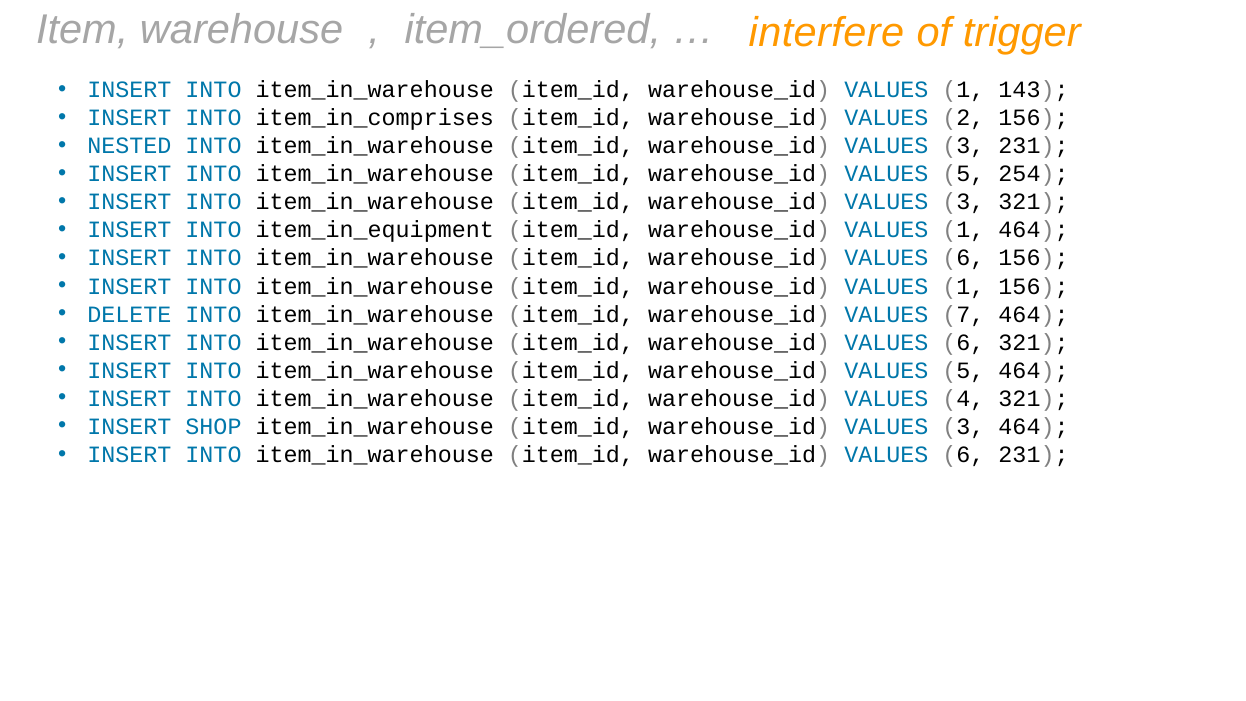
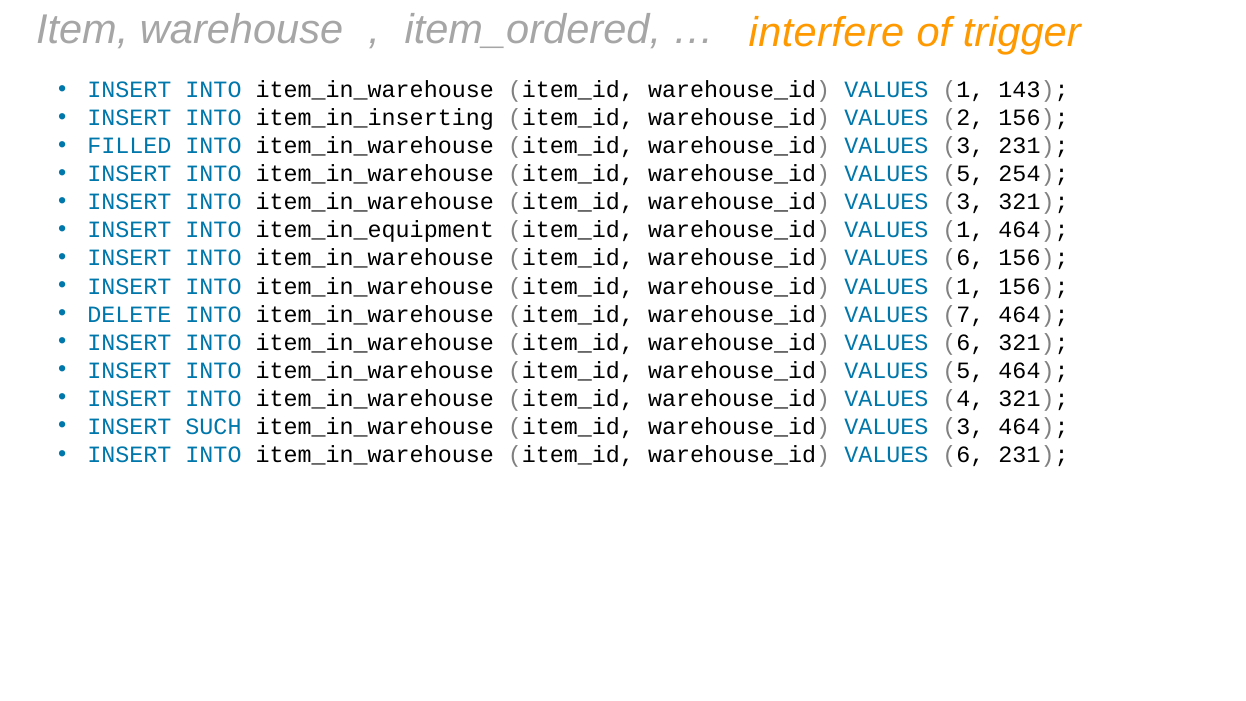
item_in_comprises: item_in_comprises -> item_in_inserting (375, 118)
NESTED: NESTED -> FILLED (129, 146)
SHOP: SHOP -> SUCH (213, 426)
